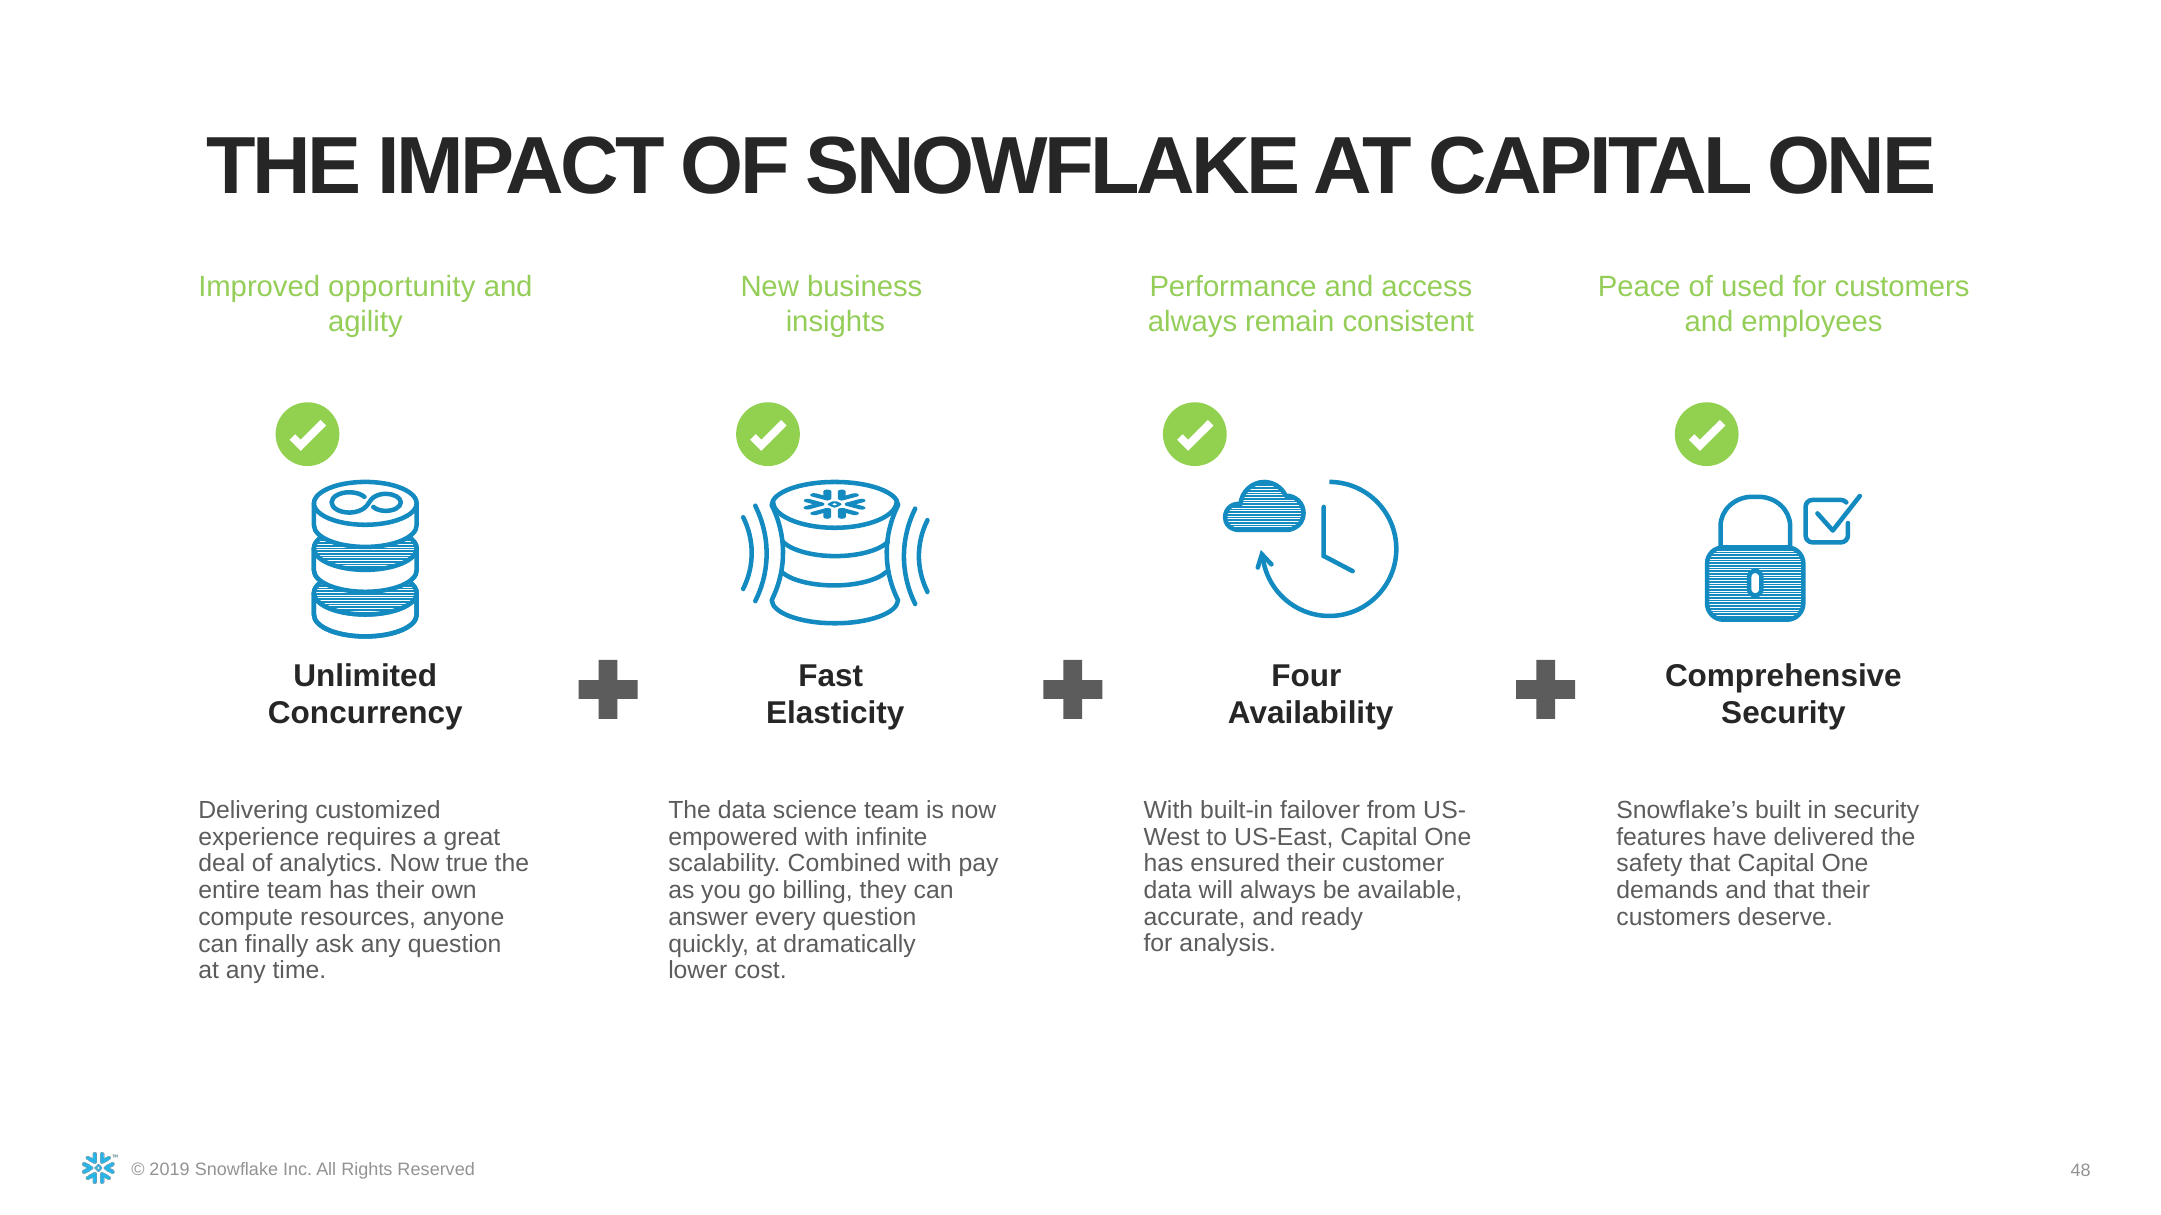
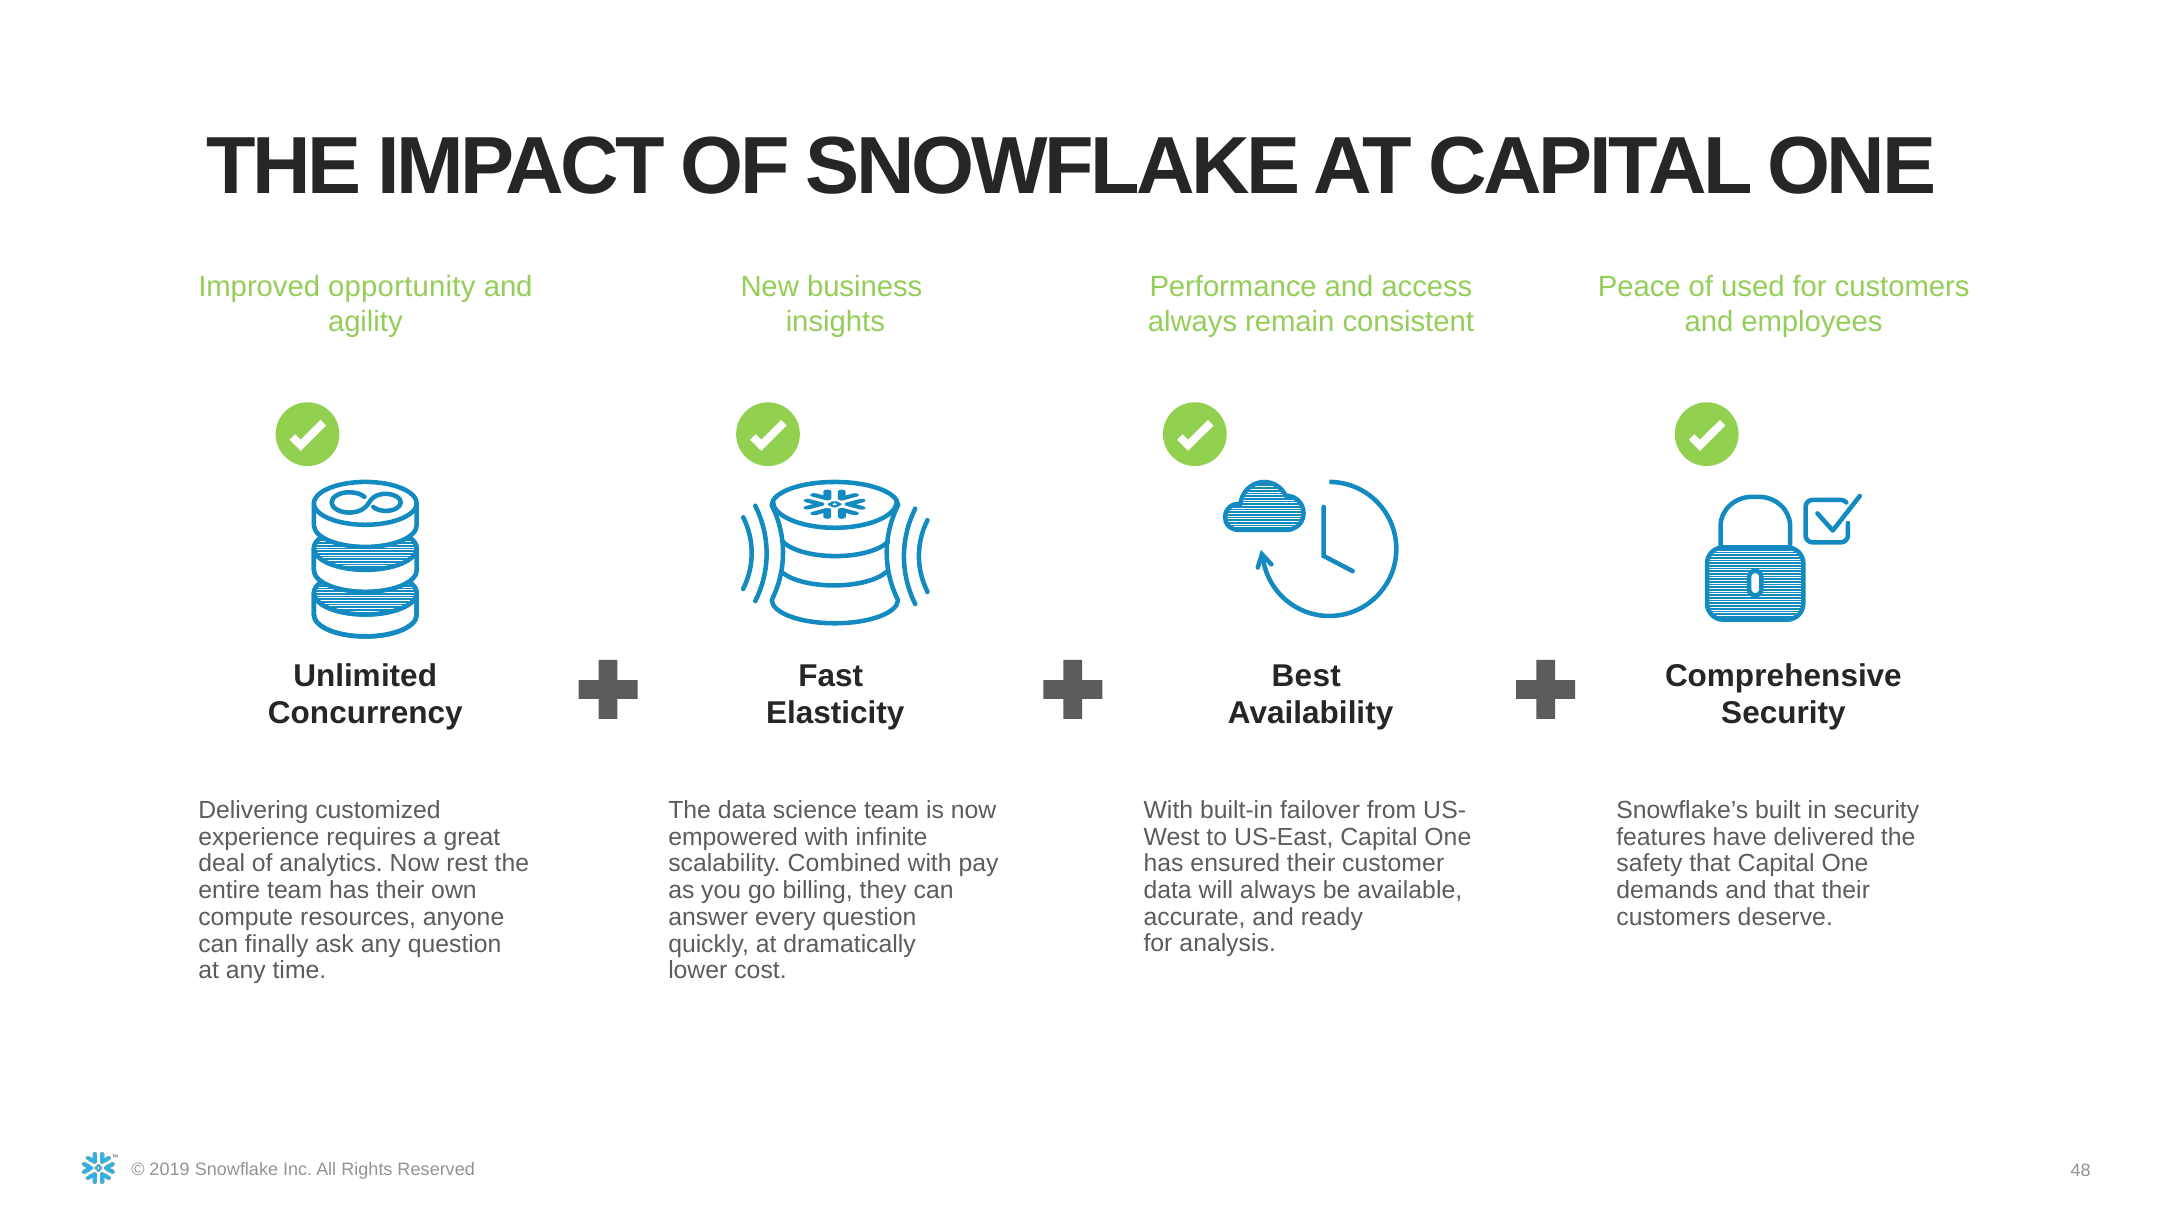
Four: Four -> Best (1306, 676)
true: true -> rest (467, 864)
